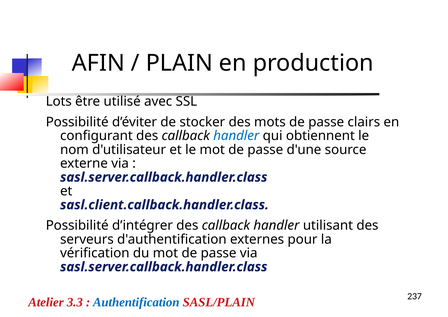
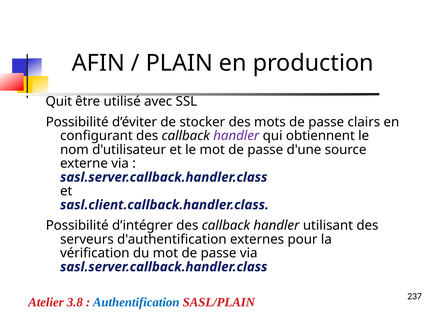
Lots: Lots -> Quit (59, 101)
handler colour: blue -> purple (236, 136)
3.3: 3.3 -> 3.8 (75, 302)
